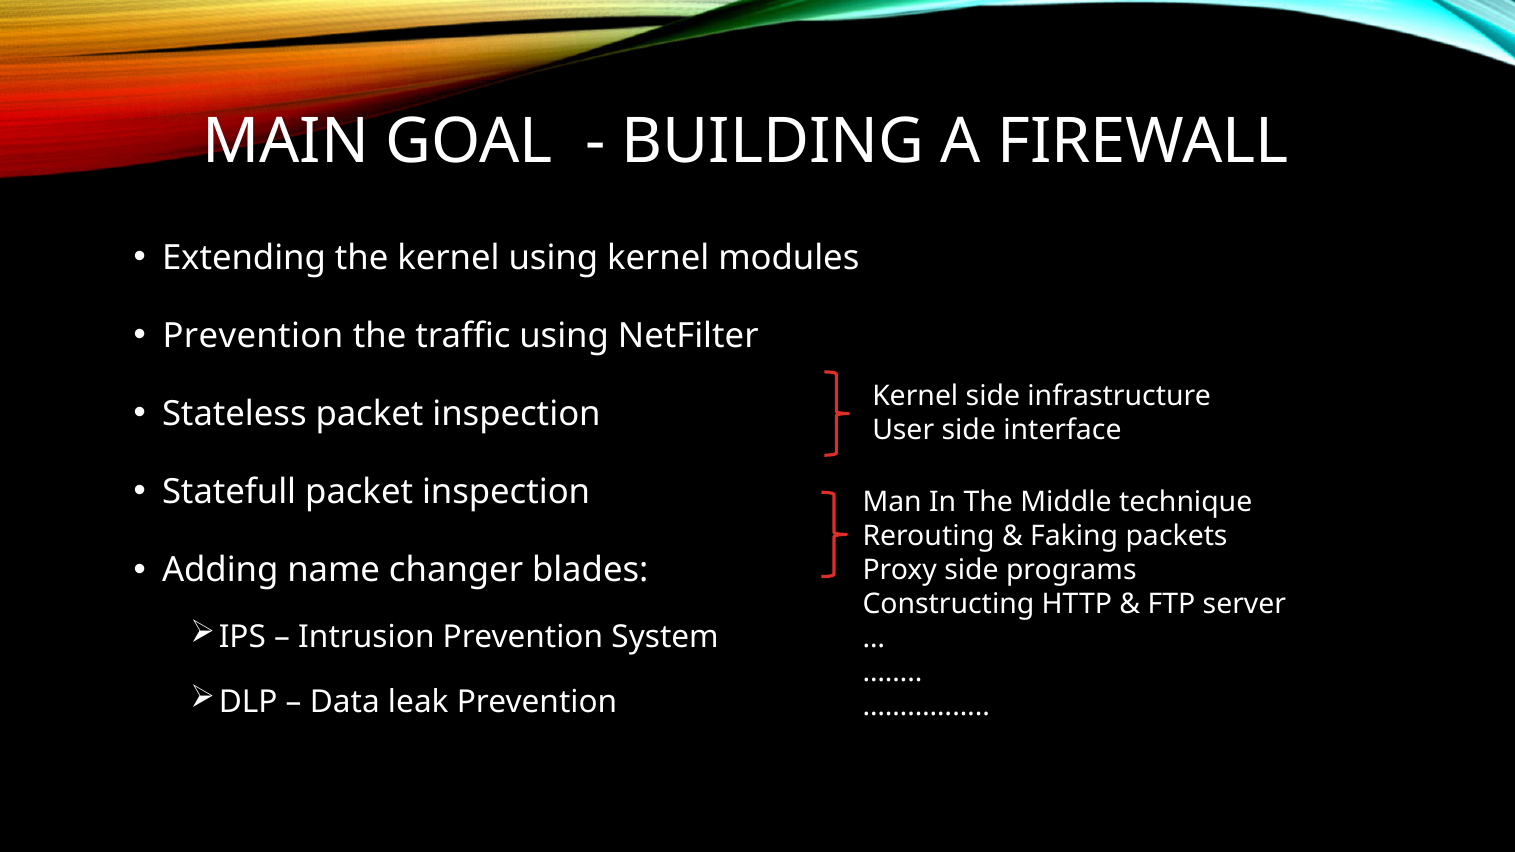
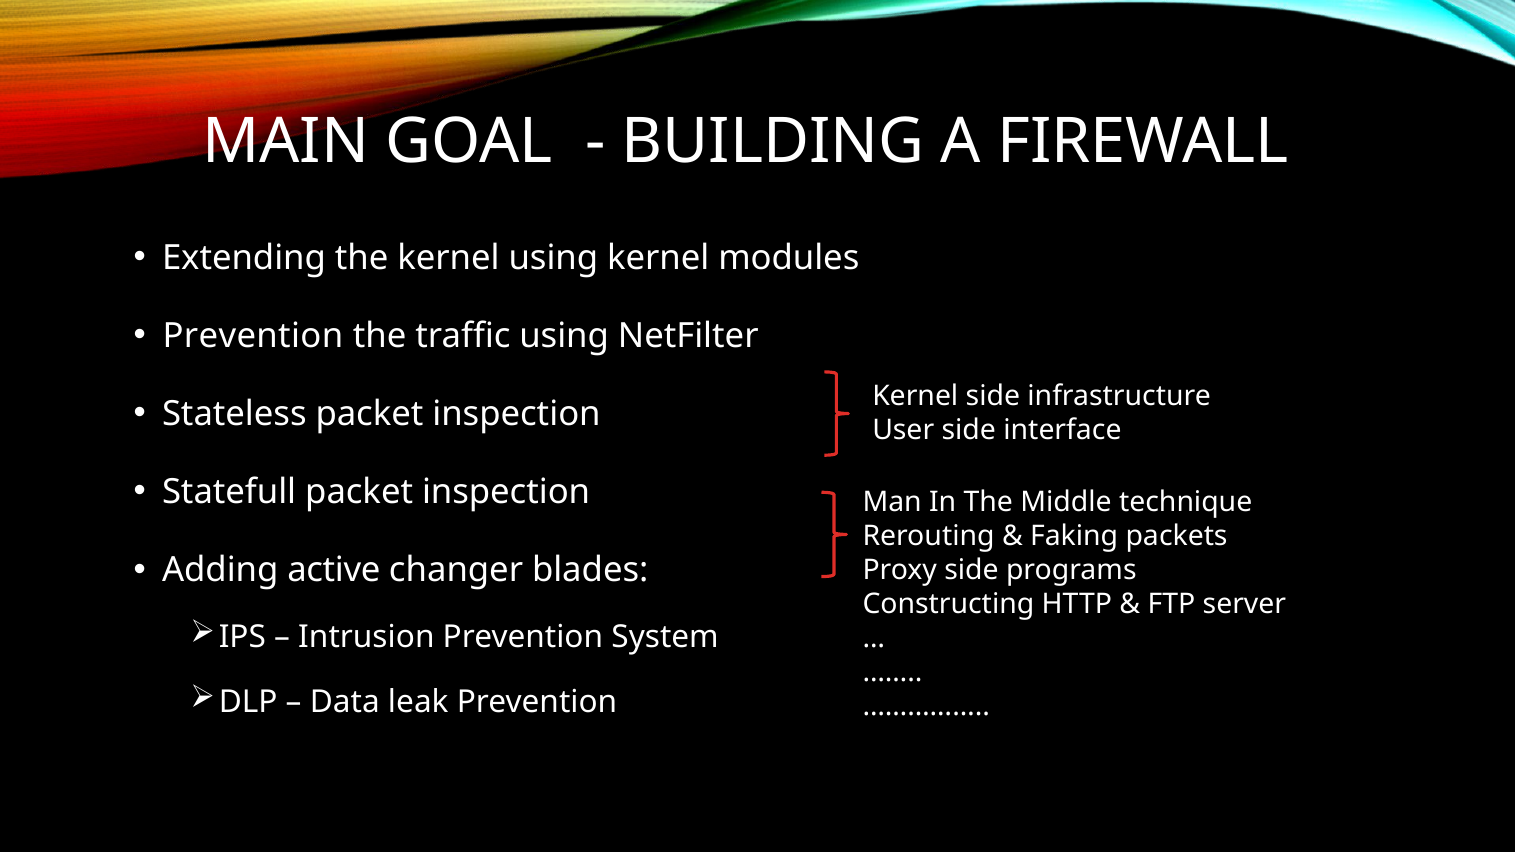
name: name -> active (334, 571)
